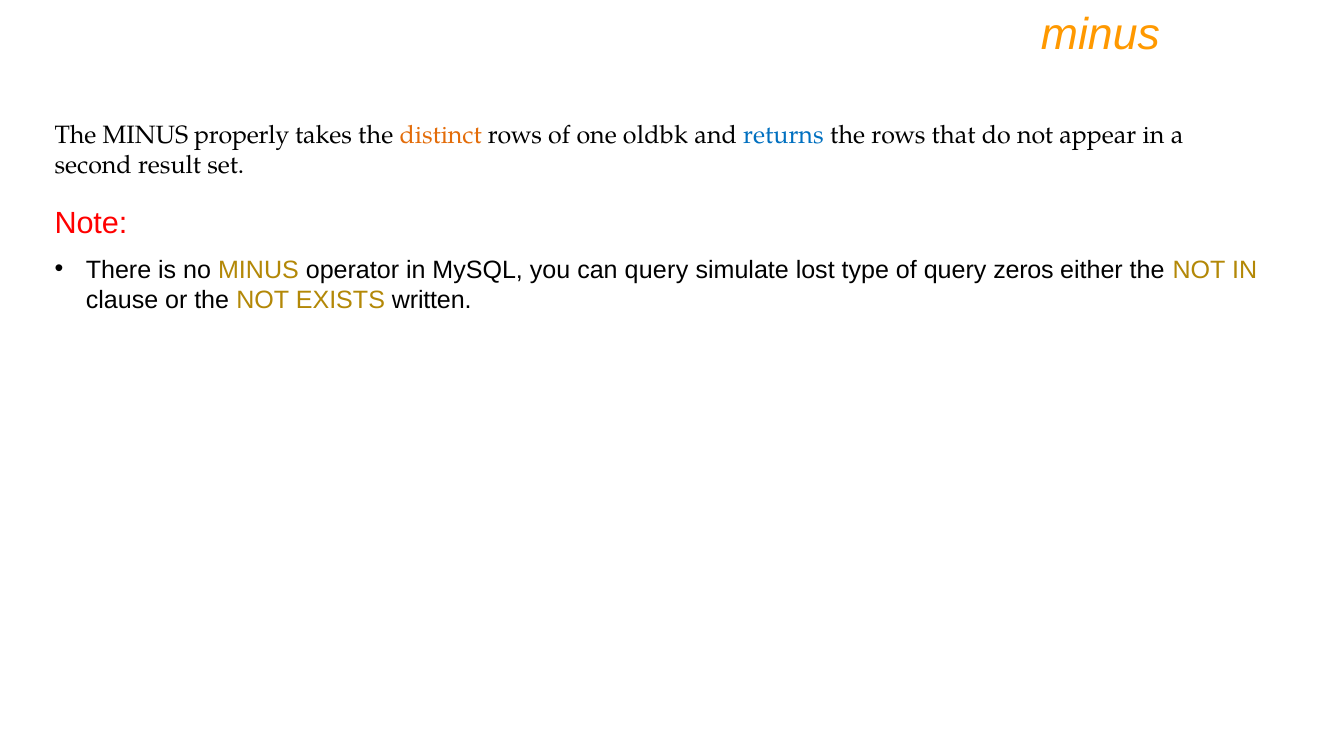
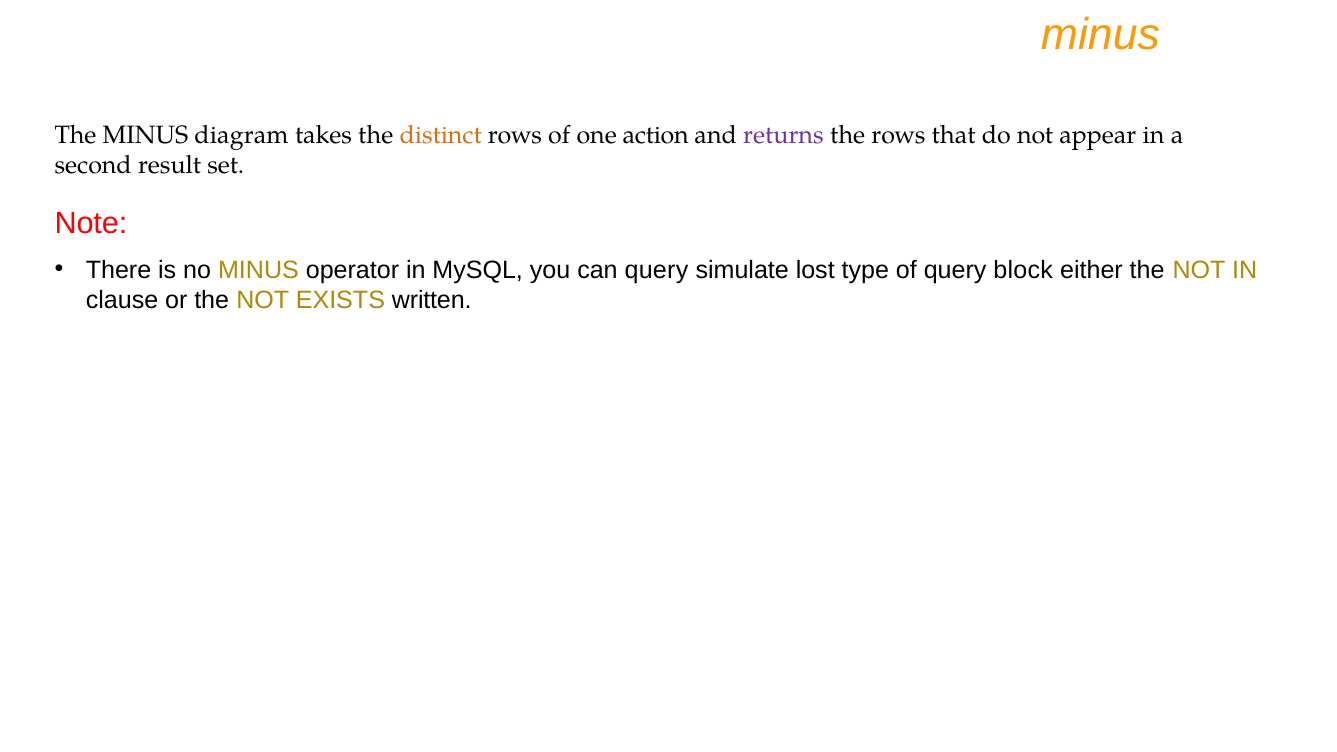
properly: properly -> diagram (242, 135)
oldbk: oldbk -> action (656, 135)
returns colour: blue -> purple (783, 135)
zeros: zeros -> block (1023, 270)
